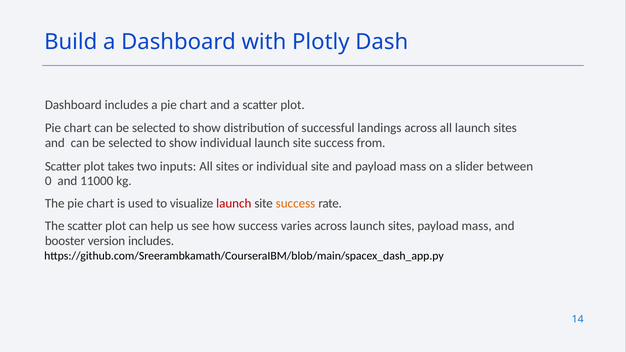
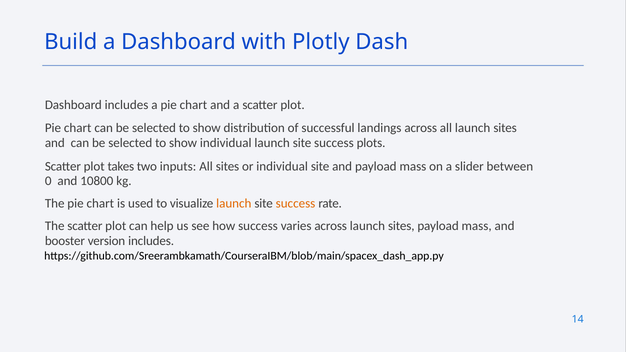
from: from -> plots (371, 143)
11000: 11000 -> 10800 (97, 181)
launch colour: red -> orange (234, 203)
